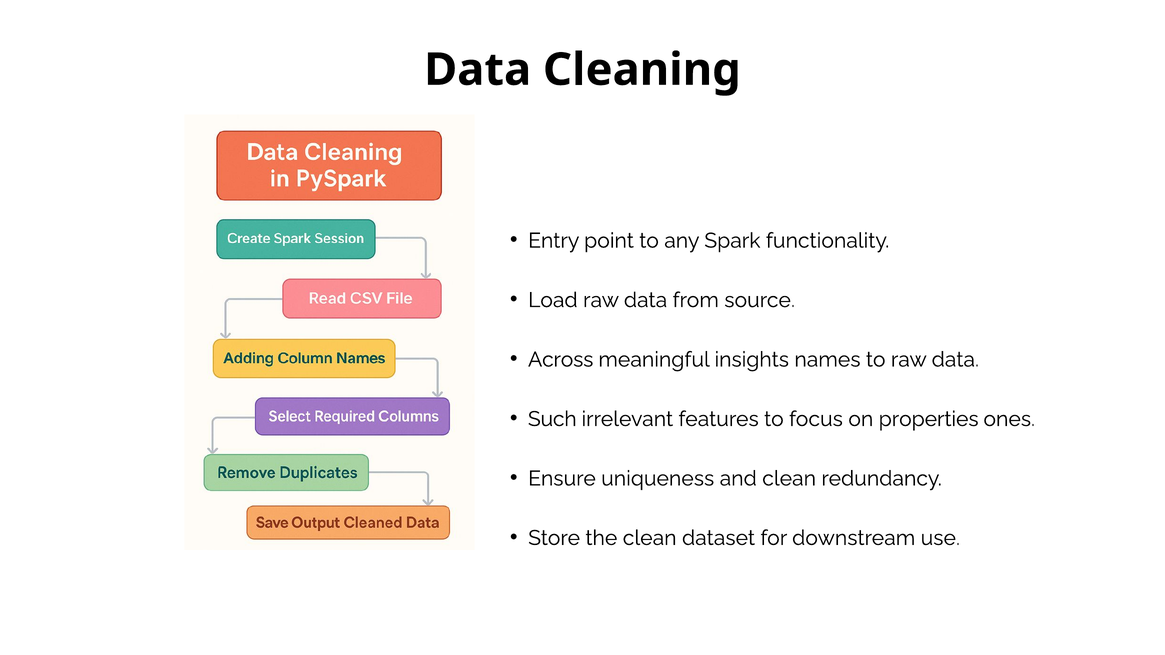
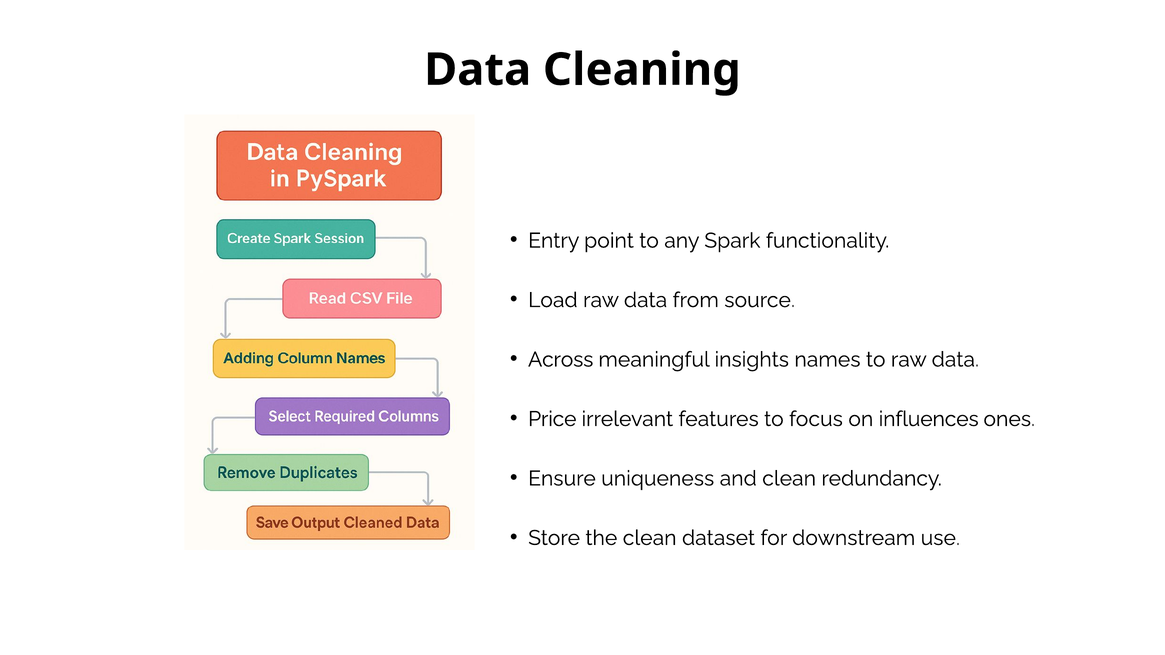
Such: Such -> Price (552, 419)
properties: properties -> influences (929, 419)
